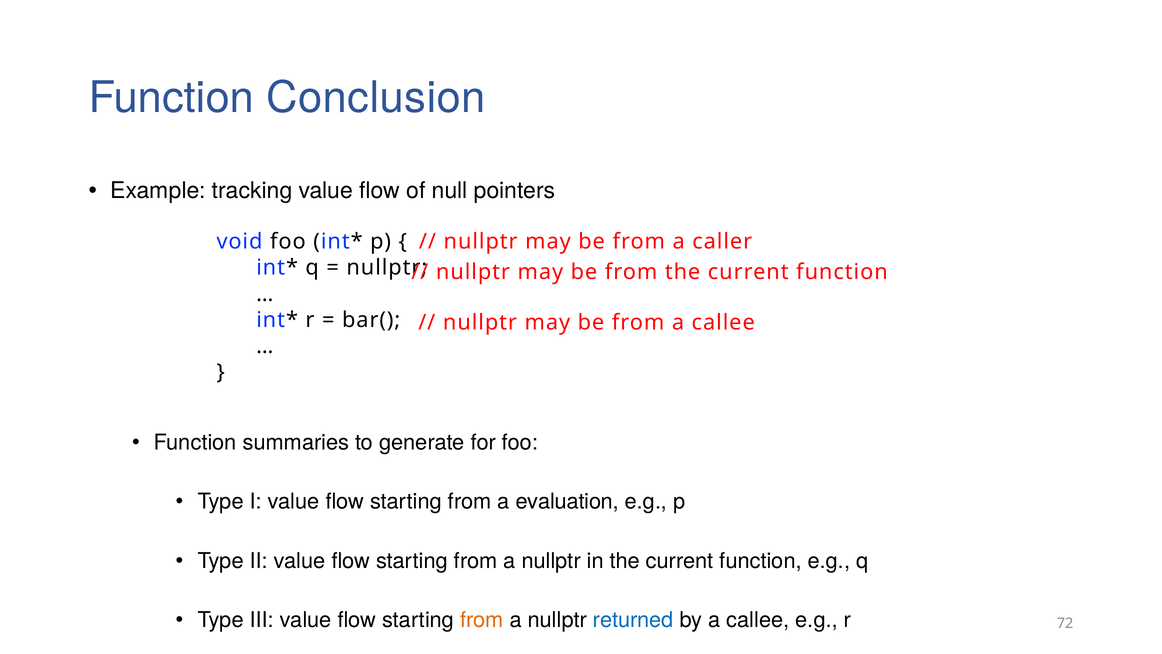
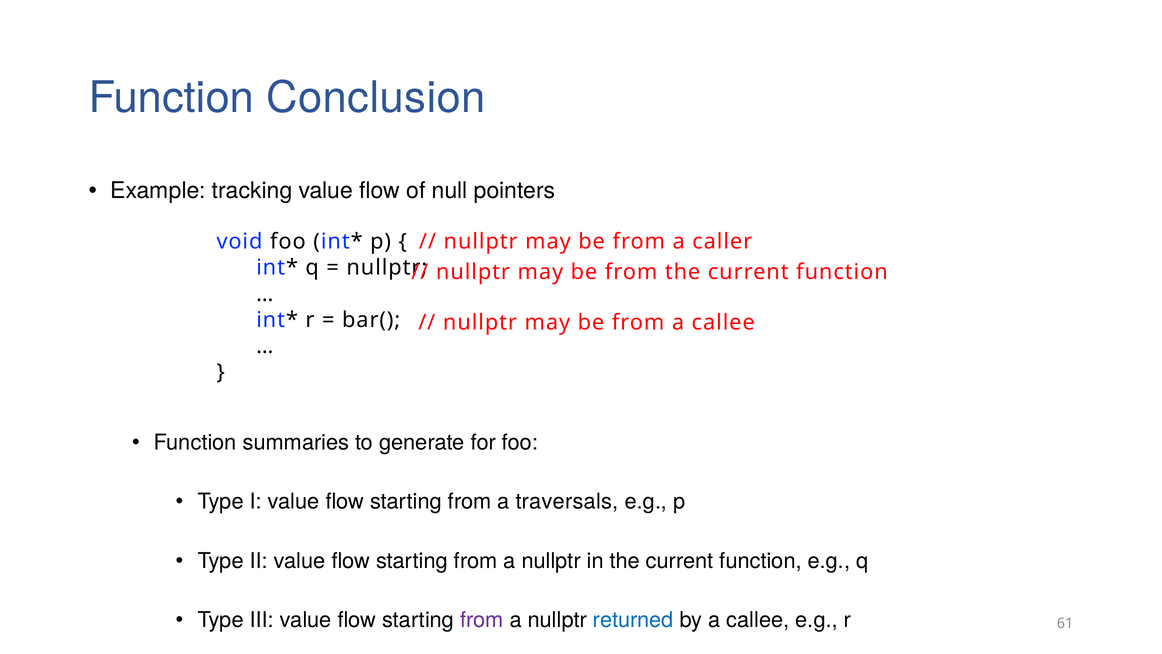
evaluation: evaluation -> traversals (567, 502)
from colour: orange -> purple (482, 620)
72: 72 -> 61 (1065, 623)
